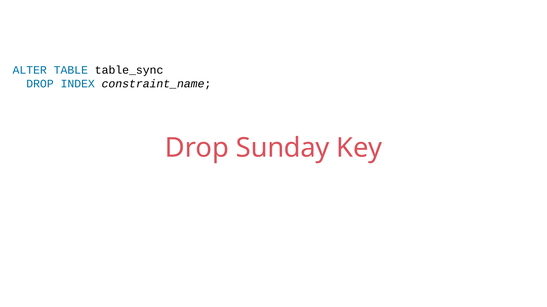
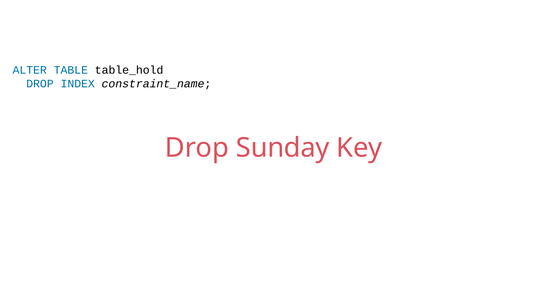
table_sync: table_sync -> table_hold (129, 70)
